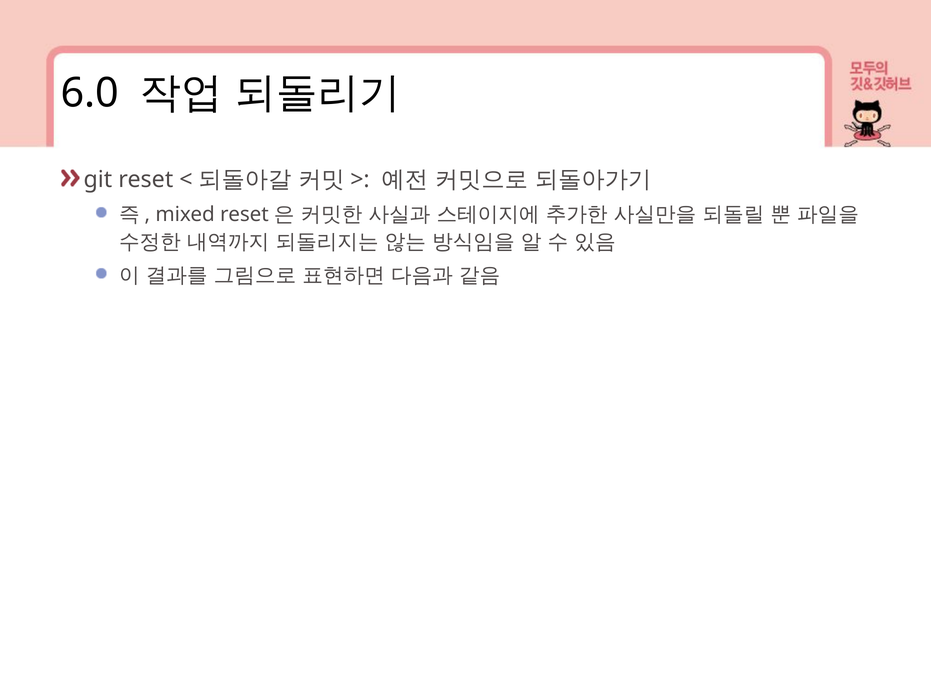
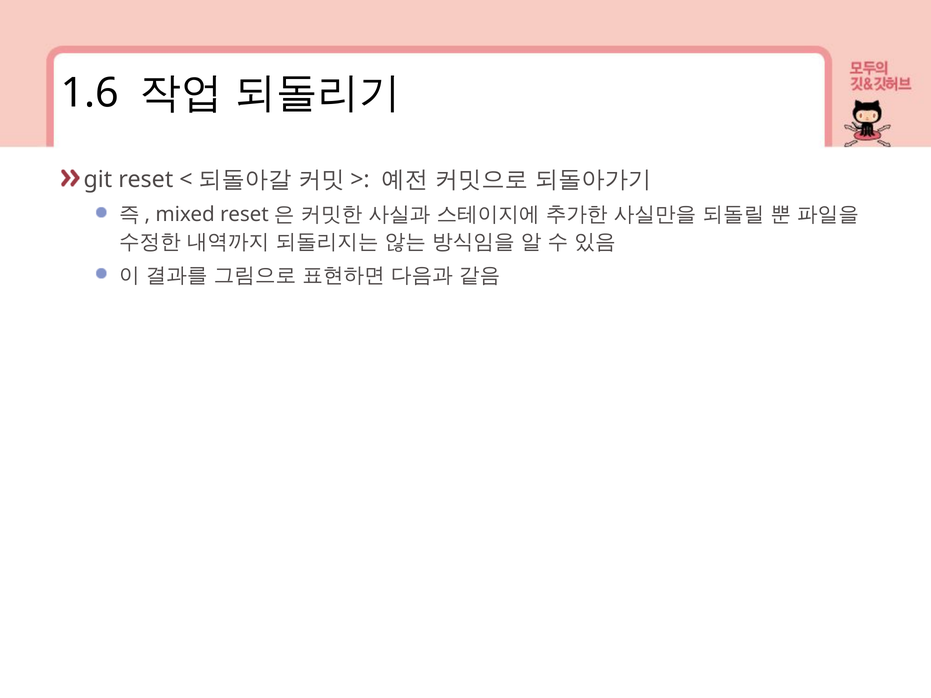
6.0: 6.0 -> 1.6 (90, 93)
